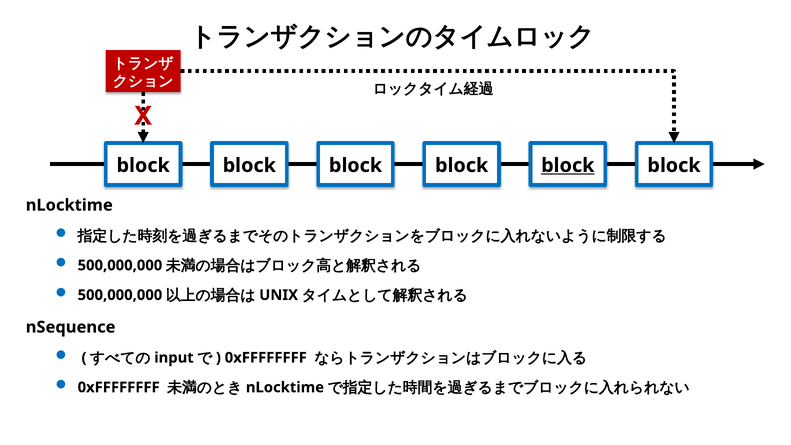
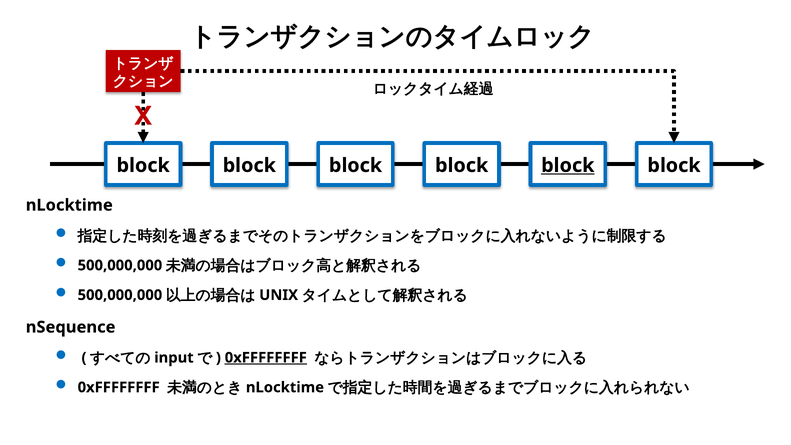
0xFFFFFFFF underline: none -> present (266, 358)
